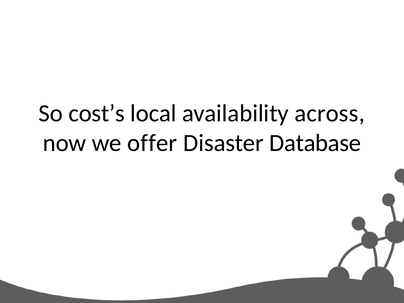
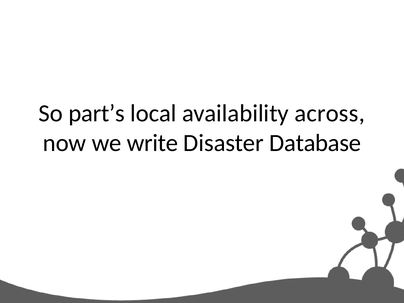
cost’s: cost’s -> part’s (97, 113)
offer: offer -> write (153, 143)
